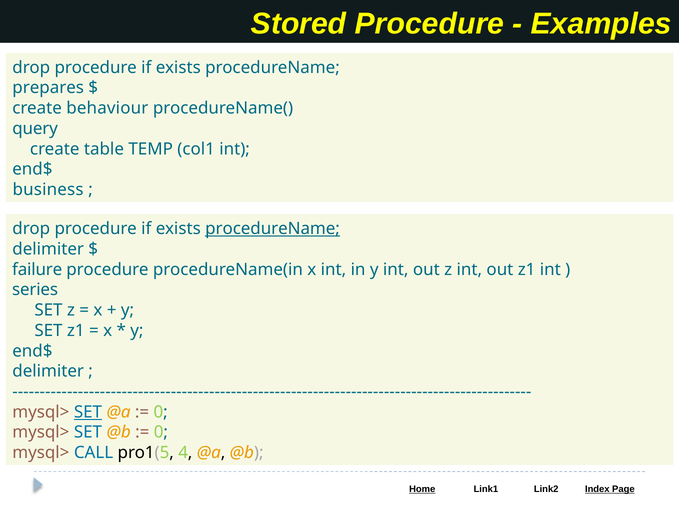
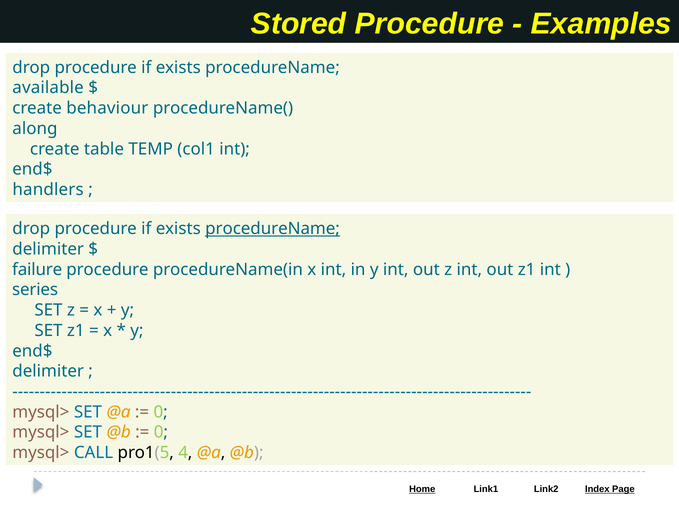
prepares: prepares -> available (48, 88)
query: query -> along (35, 129)
business: business -> handlers (48, 190)
SET underline: present -> none (88, 412)
